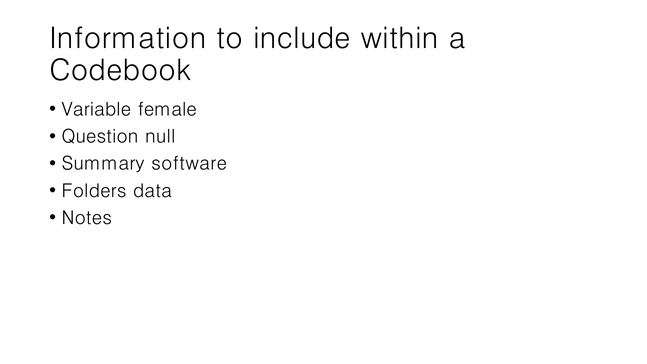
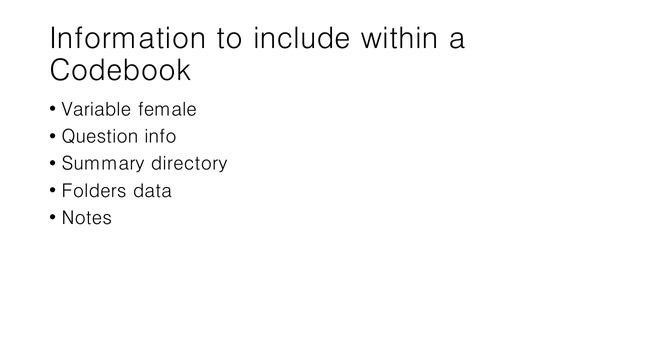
null: null -> info (160, 137)
software: software -> directory (189, 164)
